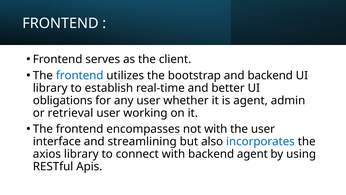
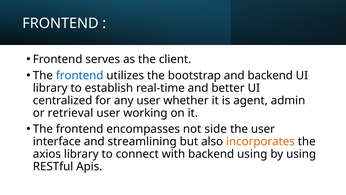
obligations: obligations -> centralized (63, 100)
not with: with -> side (216, 129)
incorporates colour: blue -> orange (260, 141)
backend agent: agent -> using (252, 154)
